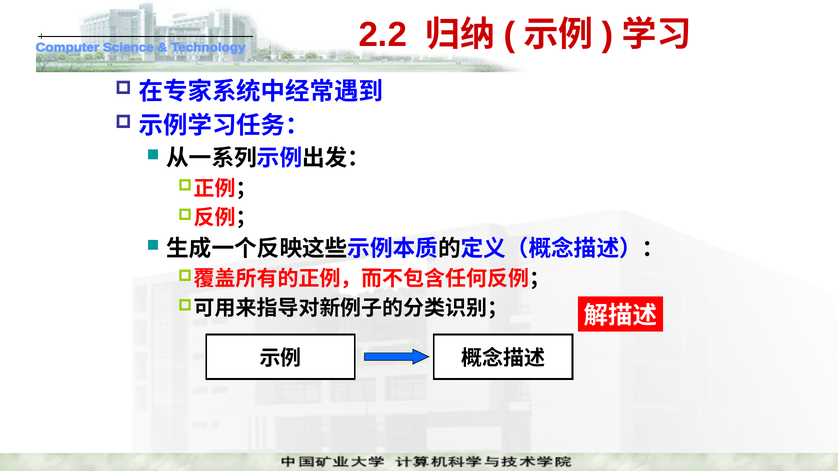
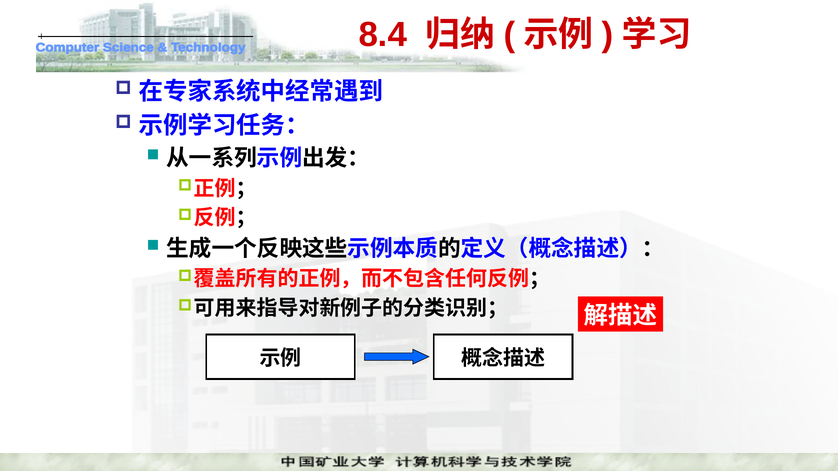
2.2: 2.2 -> 8.4 (383, 35)
